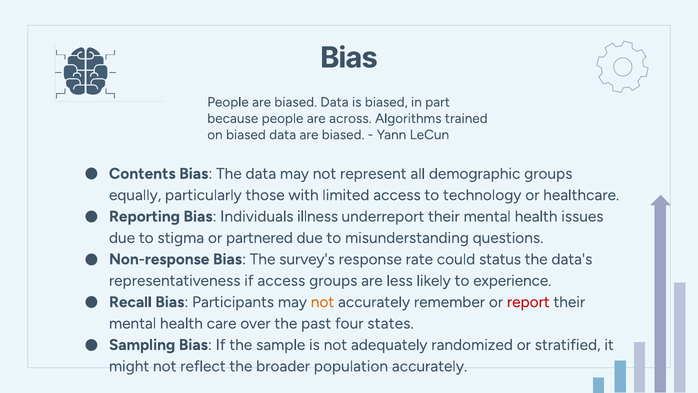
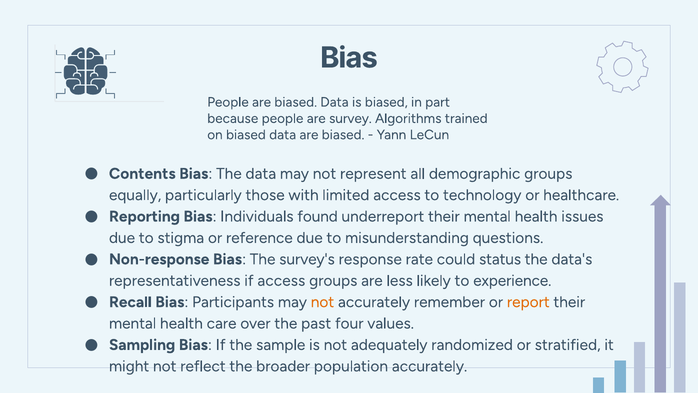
across: across -> survey (350, 118)
illness: illness -> found (318, 216)
partnered: partnered -> reference (259, 238)
report colour: red -> orange (528, 302)
states: states -> values (391, 323)
